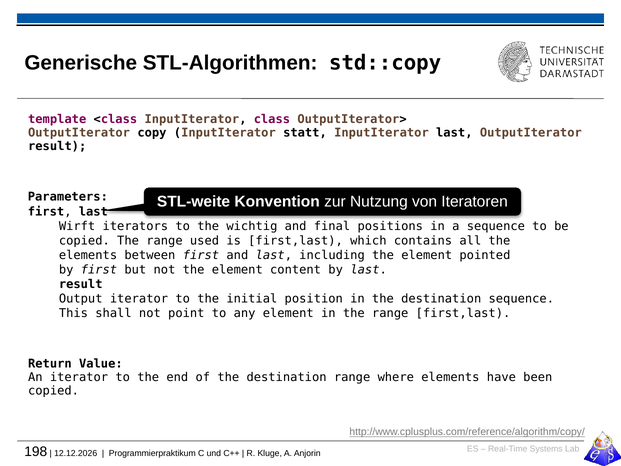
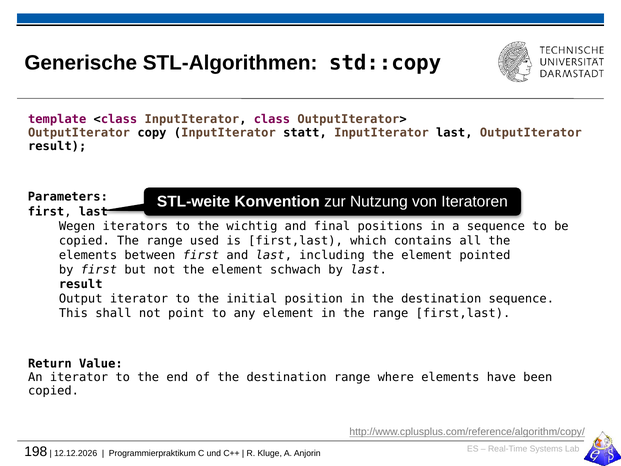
Wirft: Wirft -> Wegen (77, 226)
content: content -> schwach (296, 270)
